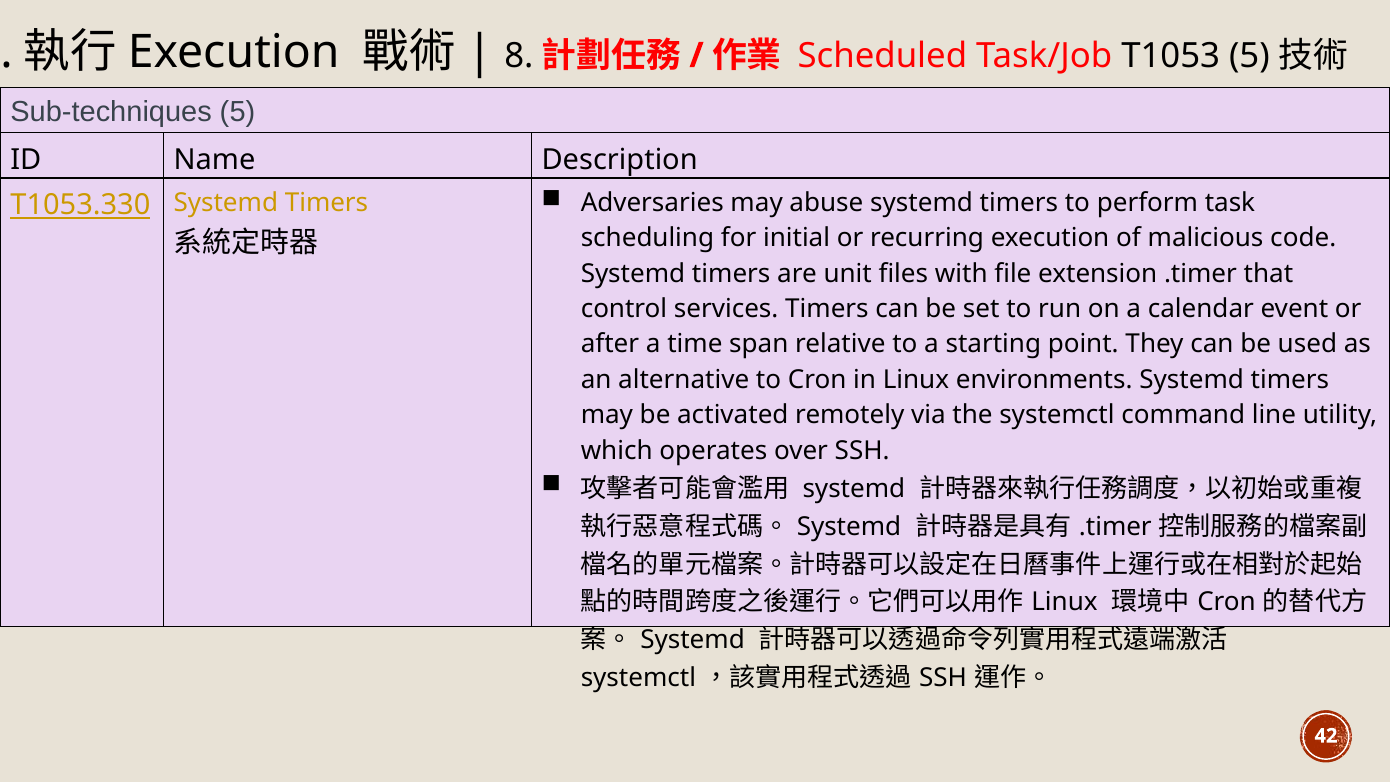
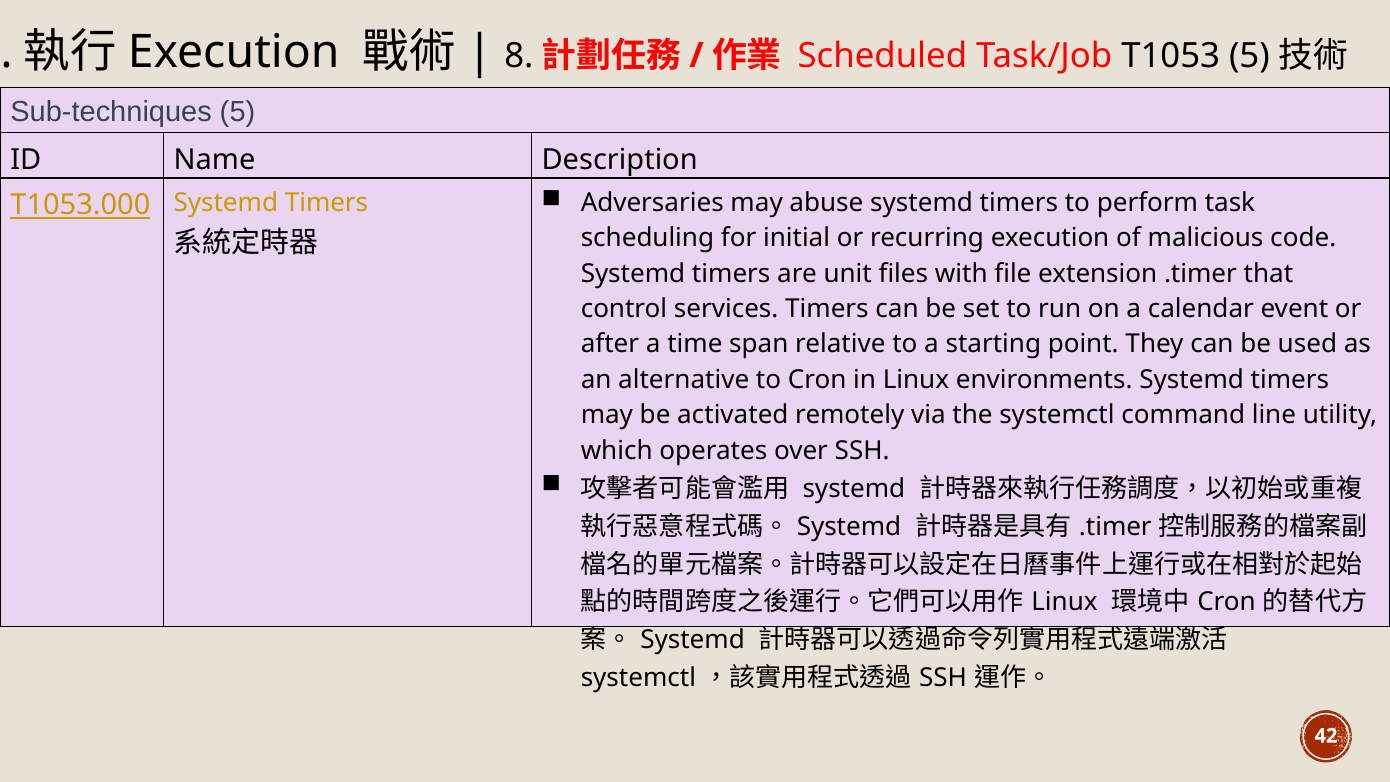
T1053.330: T1053.330 -> T1053.000 (80, 205)
